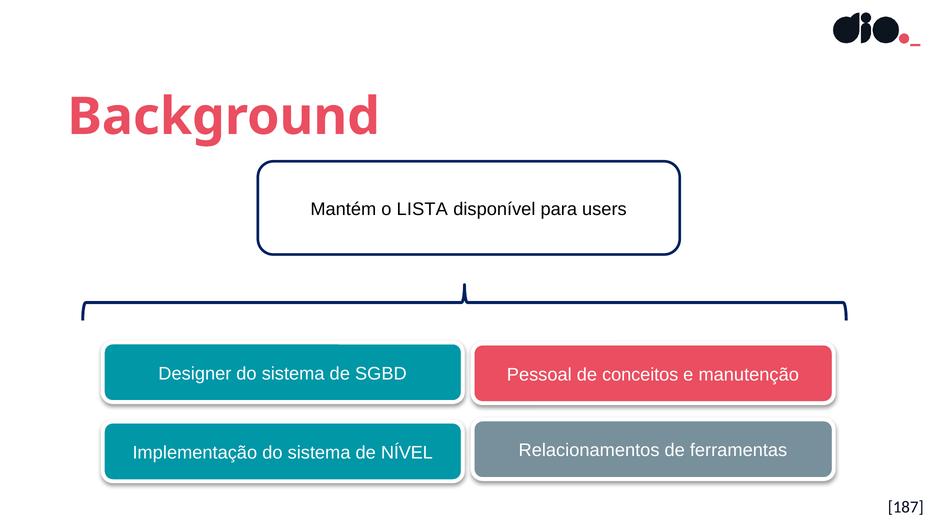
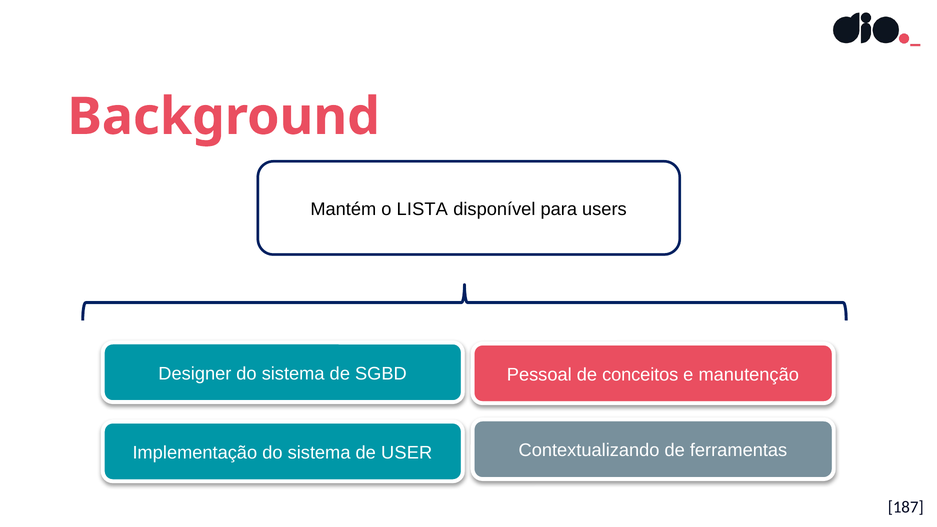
Relacionamentos: Relacionamentos -> Contextualizando (589, 451)
NÍVEL: NÍVEL -> USER (407, 453)
